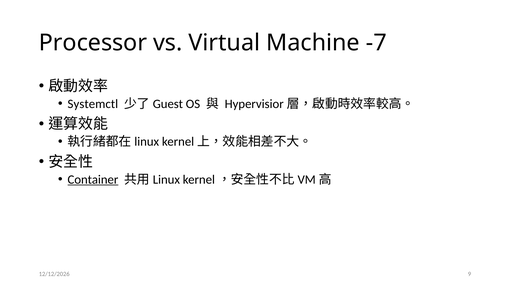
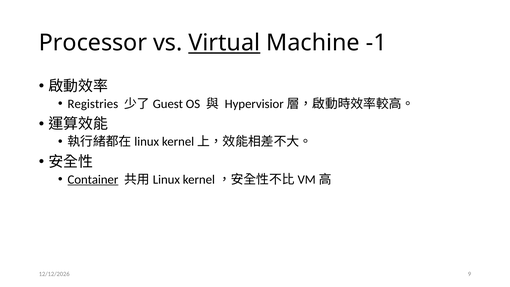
Virtual underline: none -> present (224, 43)
-7: -7 -> -1 (376, 43)
Systemctl: Systemctl -> Registries (93, 104)
